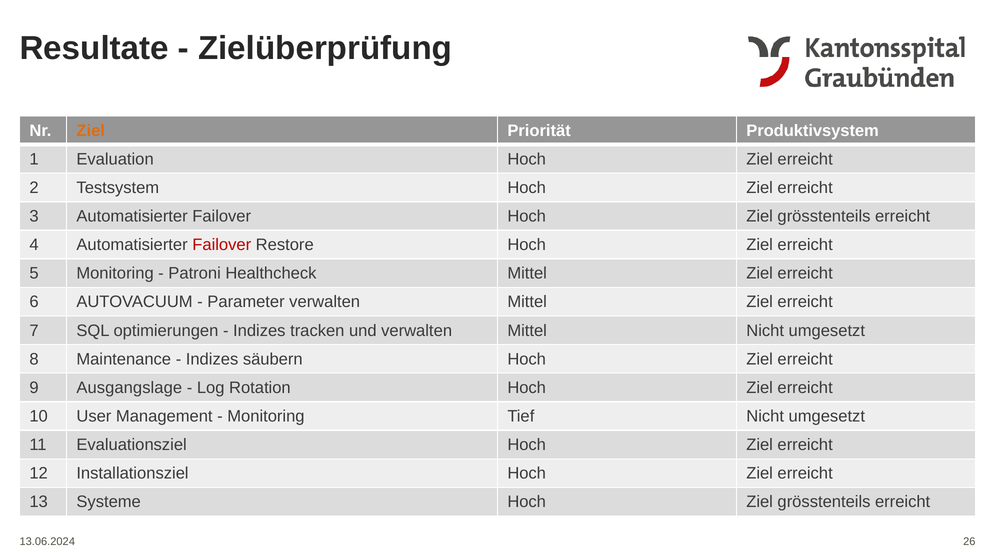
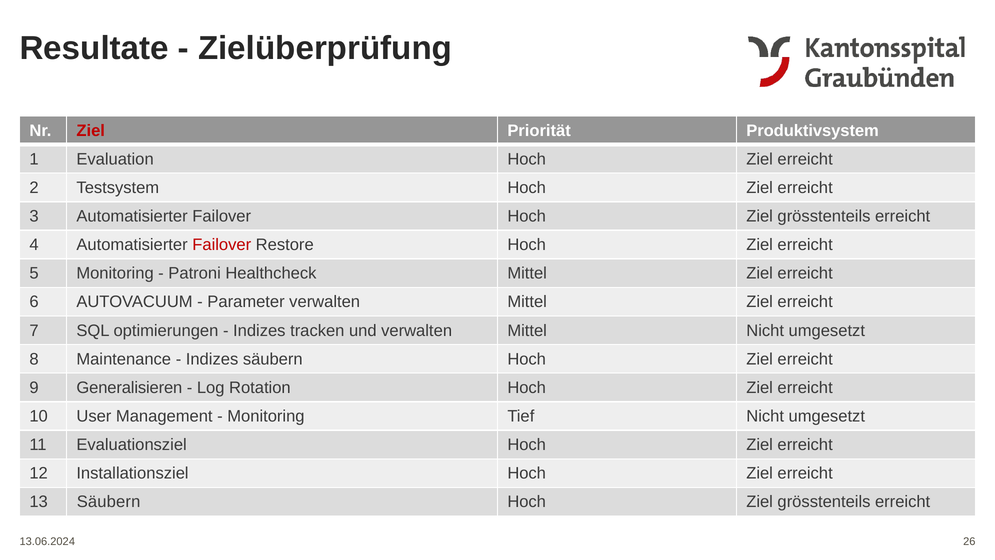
Ziel colour: orange -> red (91, 131)
Ausgangslage: Ausgangslage -> Generalisieren (129, 388)
13 Systeme: Systeme -> Säubern (109, 502)
